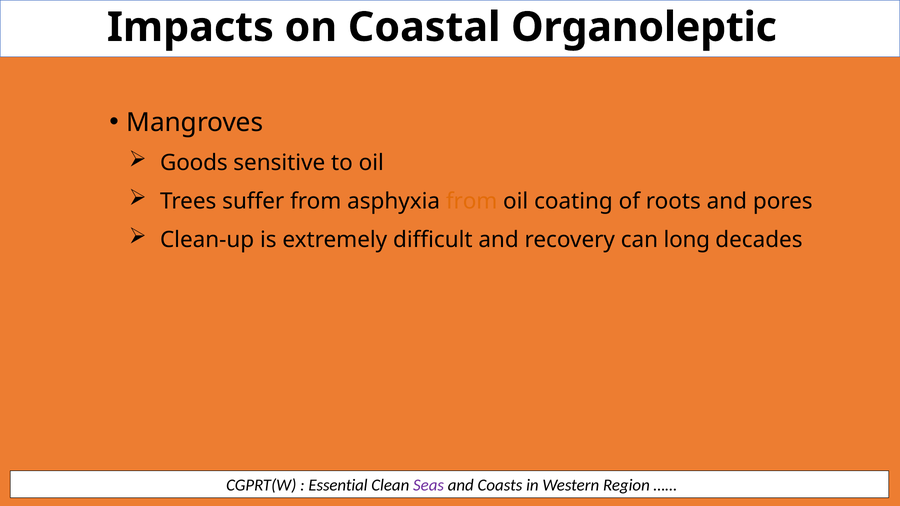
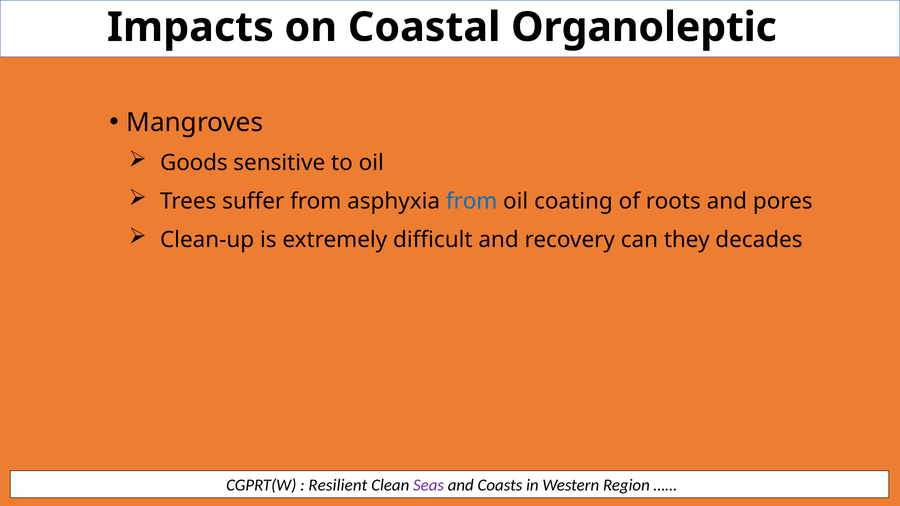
from colour: orange -> blue (472, 202)
long: long -> they (687, 240)
Essential: Essential -> Resilient (338, 485)
